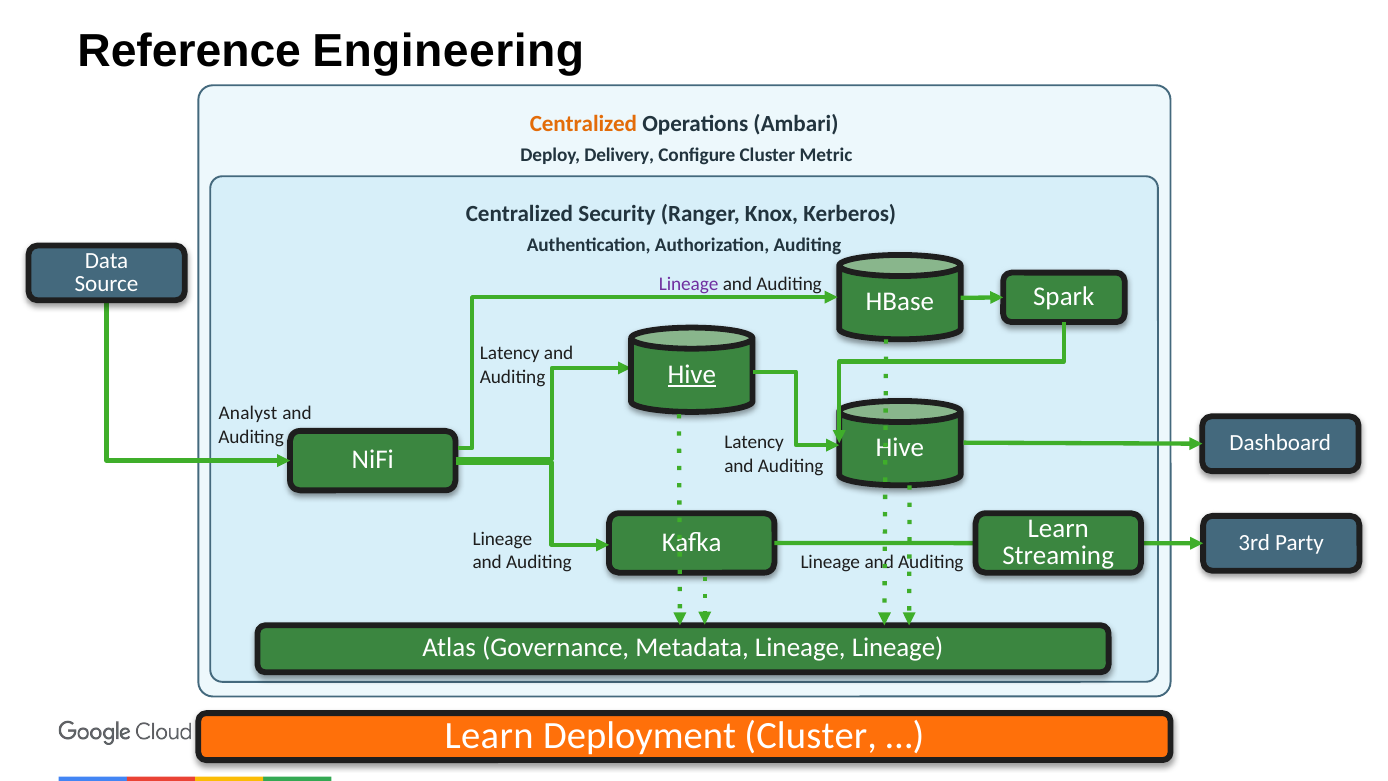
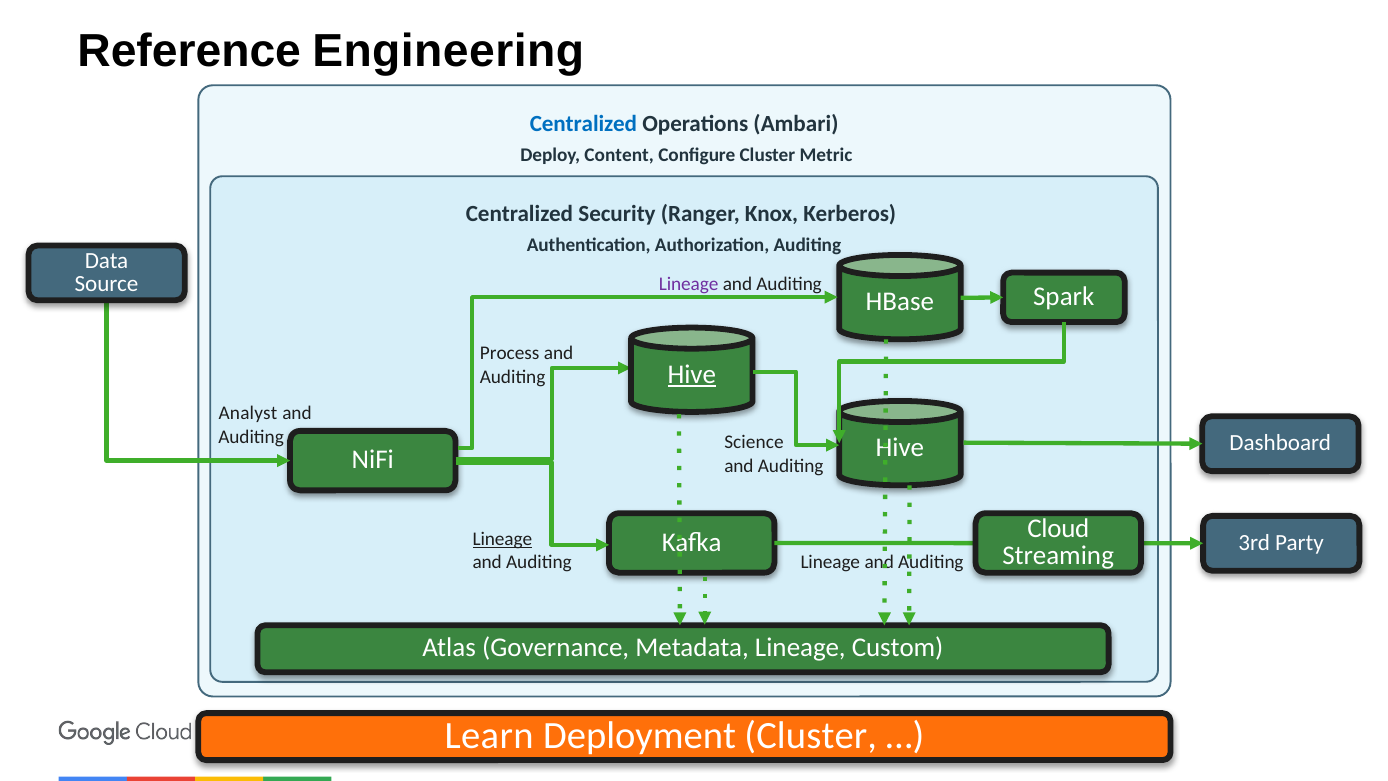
Centralized colour: orange -> blue (583, 124)
Delivery: Delivery -> Content (619, 155)
Latency: Latency -> Process (510, 353)
Latency: Latency -> Science (754, 442)
Learn: Learn -> Cloud (1058, 528)
Lineage underline: none -> present (502, 539)
Lineage Lineage: Lineage -> Custom (898, 648)
